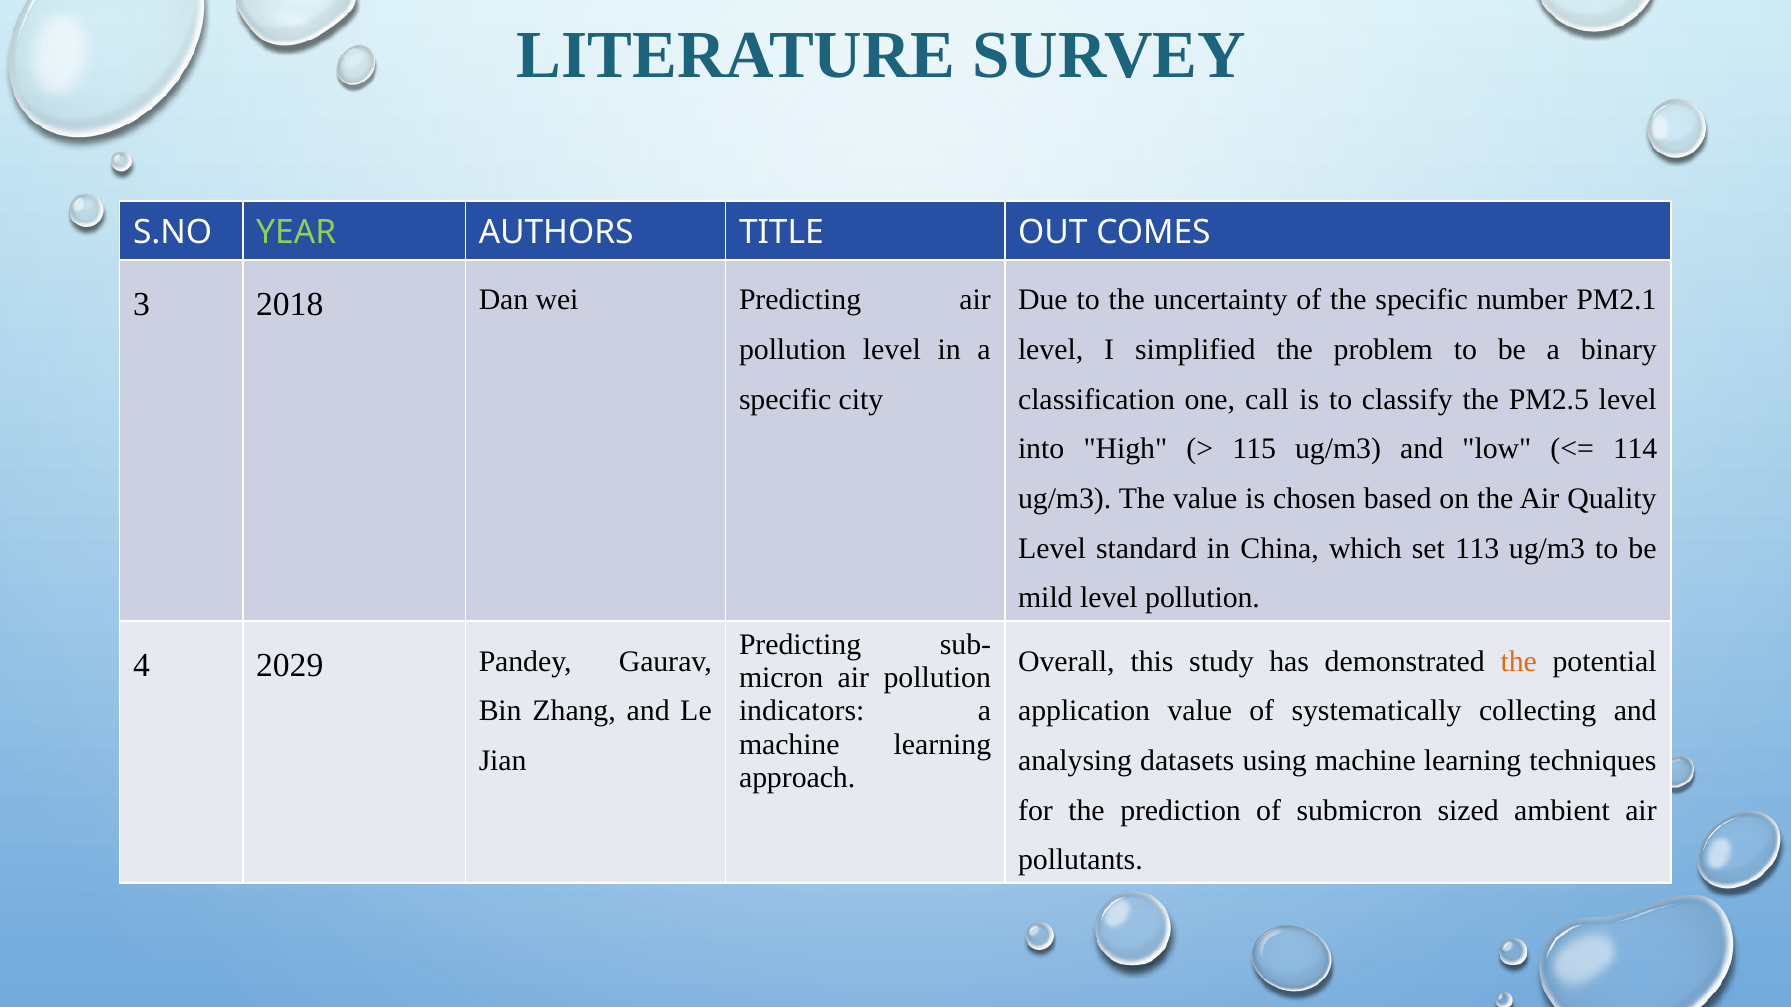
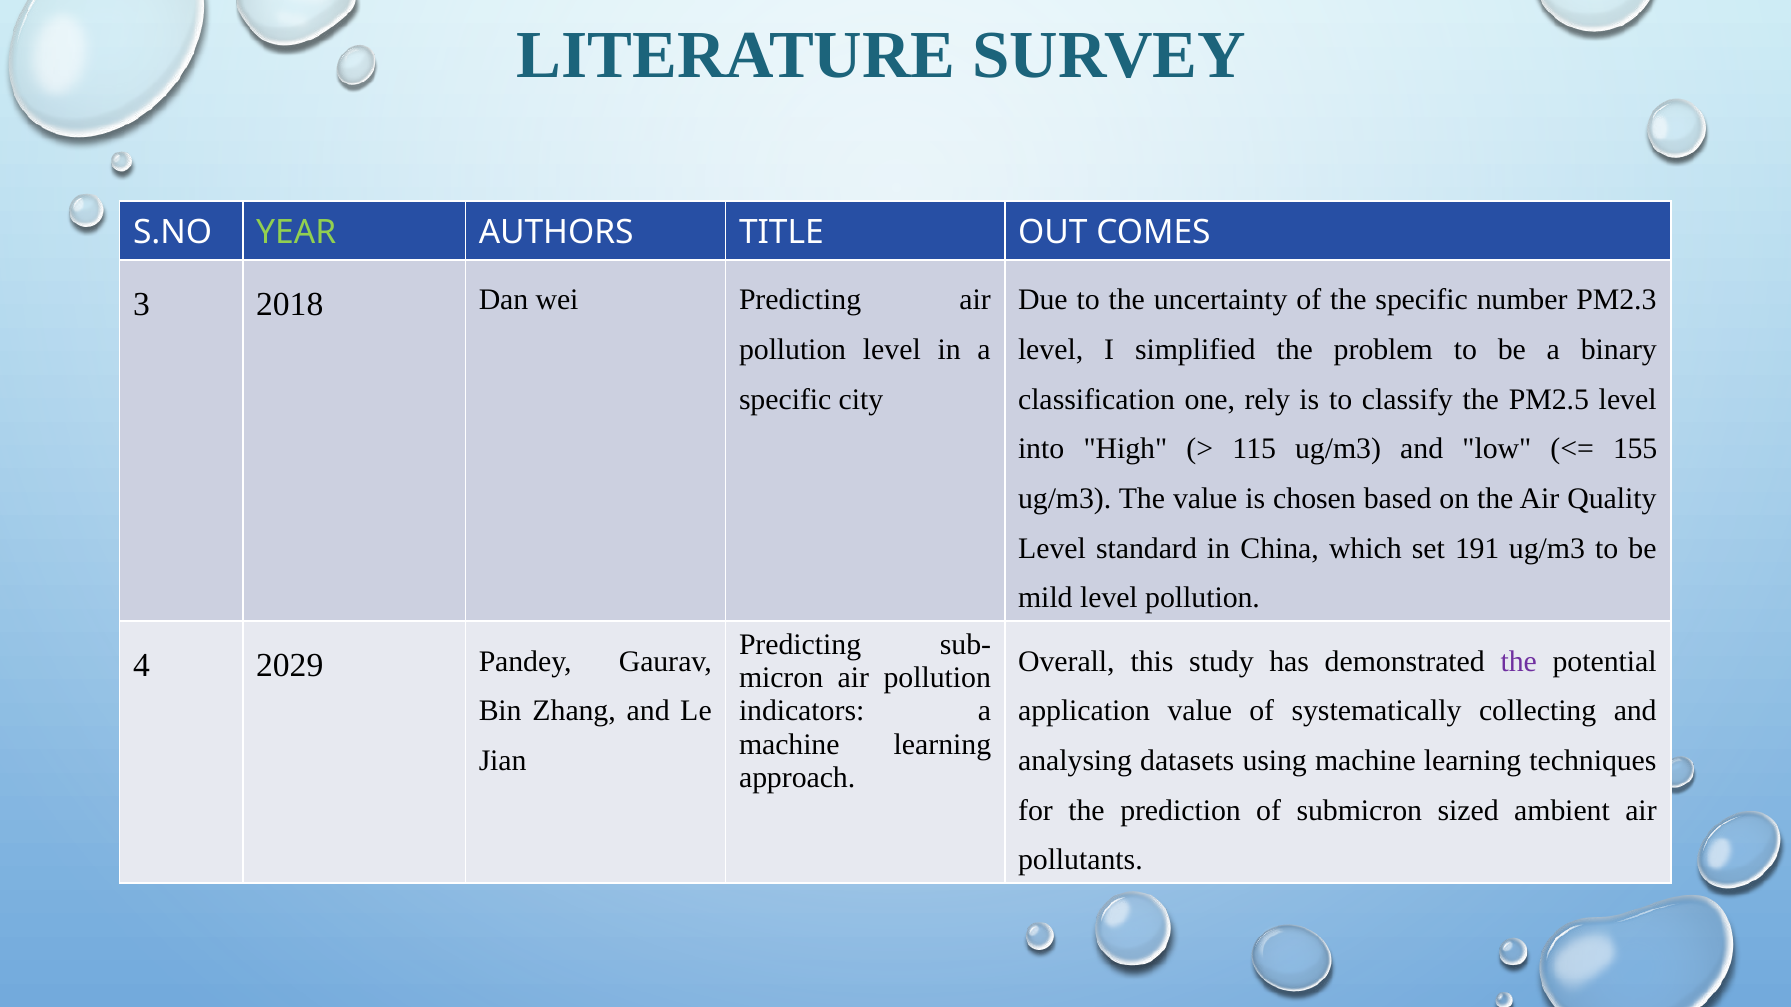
PM2.1: PM2.1 -> PM2.3 (1616, 300)
call: call -> rely (1267, 400)
114: 114 -> 155 (1635, 449)
113: 113 -> 191 (1477, 549)
the colour: orange -> purple (1519, 662)
